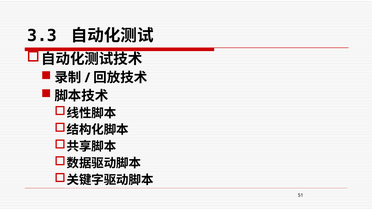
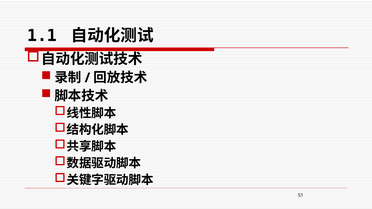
3.3: 3.3 -> 1.1 (42, 36)
